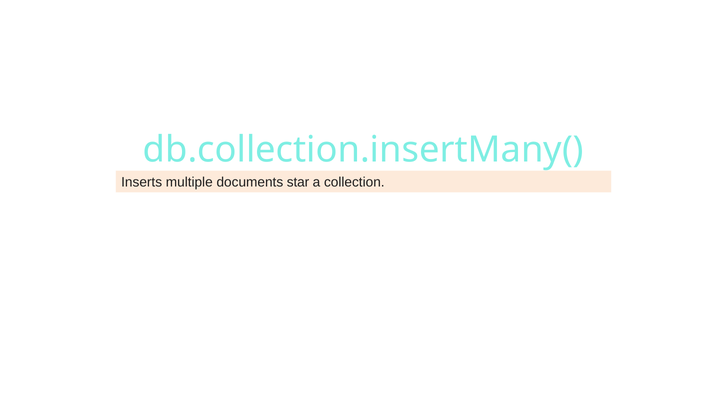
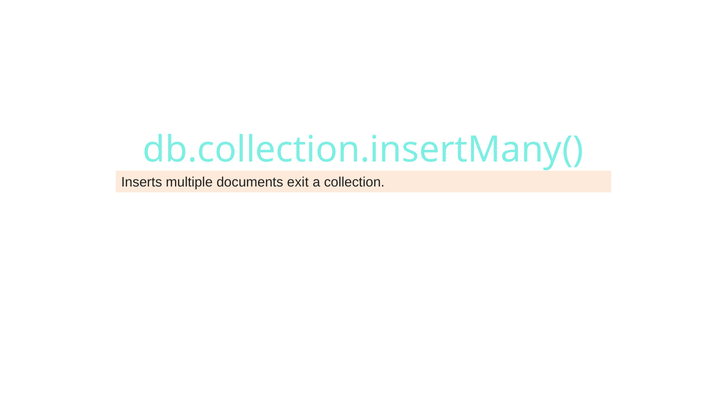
star: star -> exit (298, 182)
